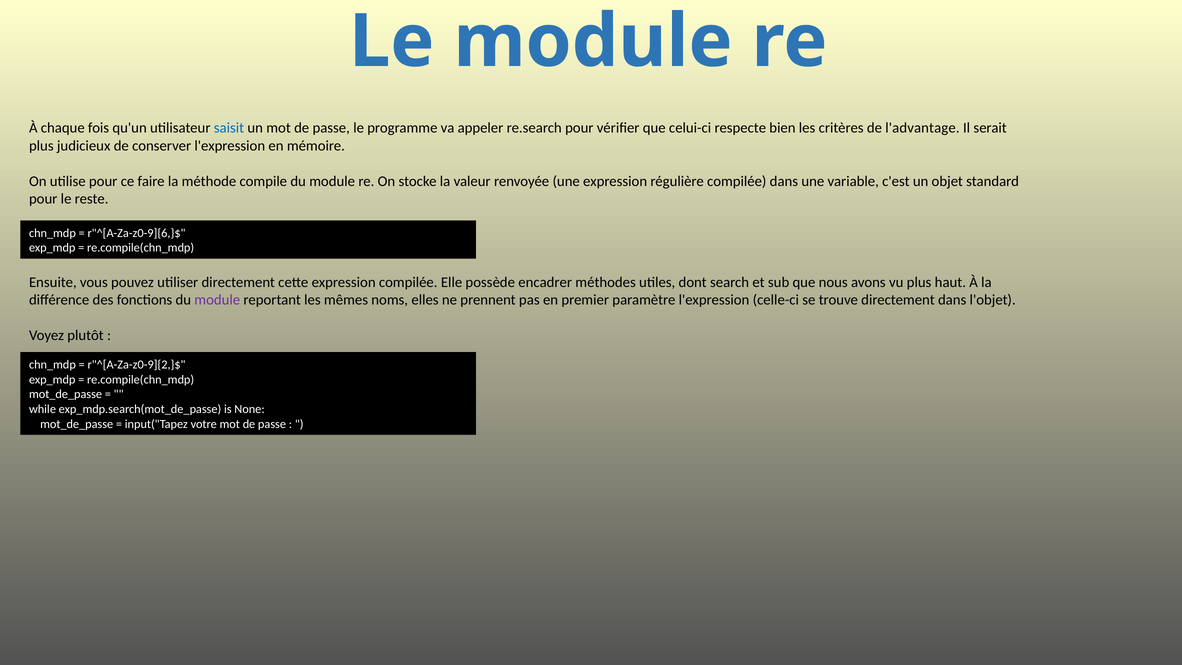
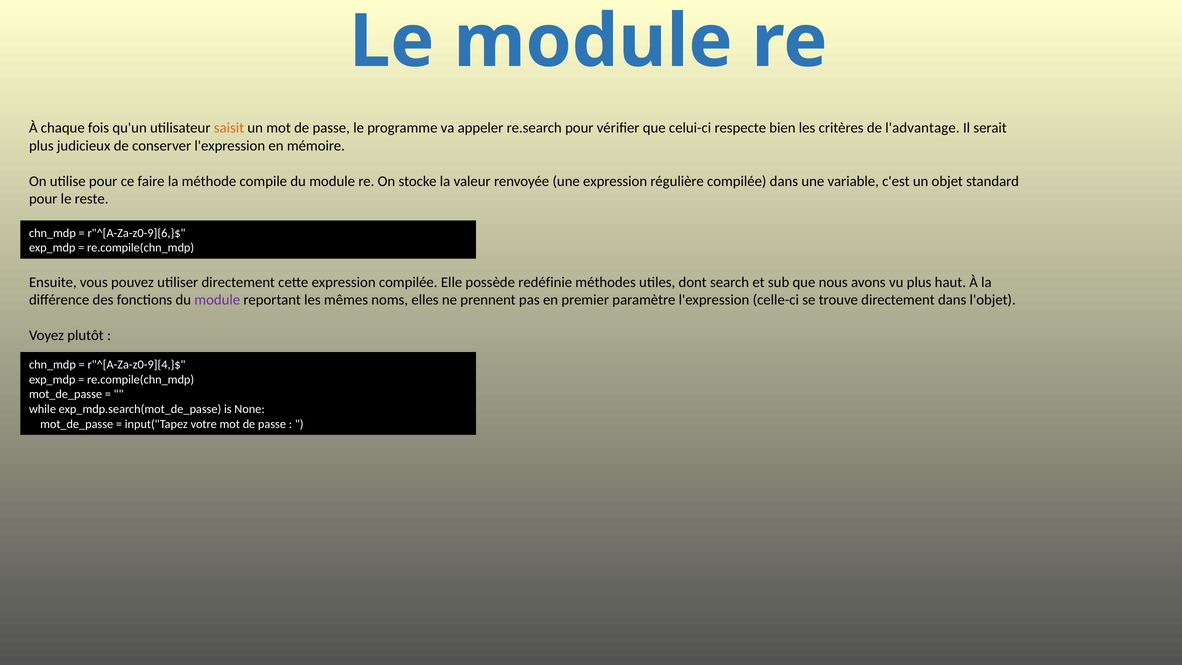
saisit colour: blue -> orange (229, 128)
encadrer: encadrer -> redéfinie (545, 282)
r"^[A-Za-z0-9]{2,}$: r"^[A-Za-z0-9]{2,}$ -> r"^[A-Za-z0-9]{4,}$ (137, 365)
